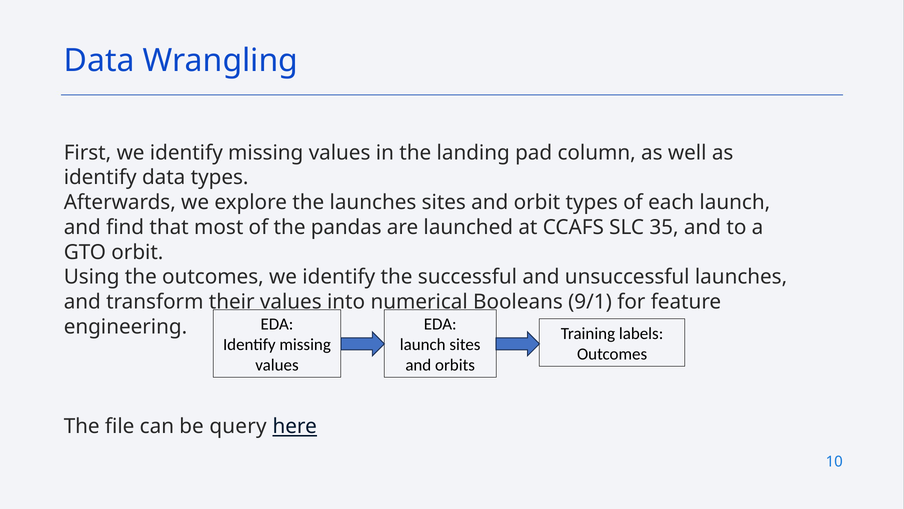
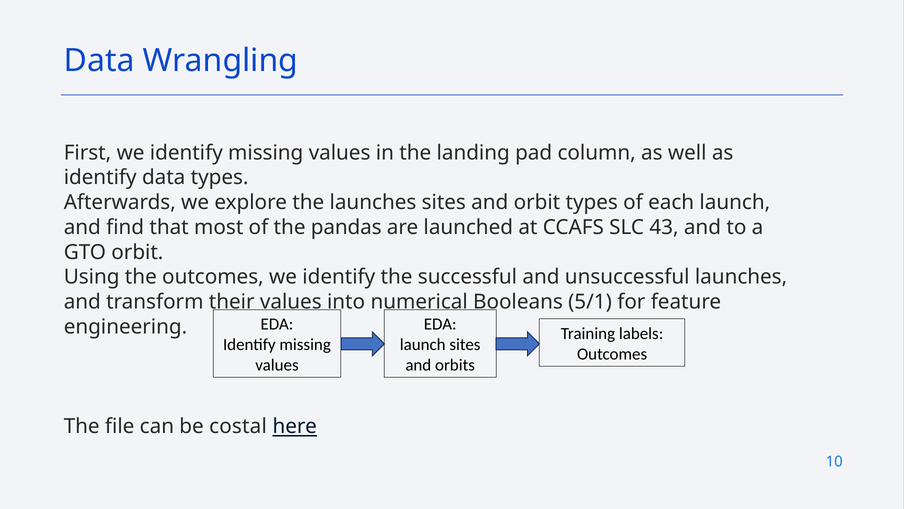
35: 35 -> 43 (664, 227)
9/1: 9/1 -> 5/1 (590, 302)
query: query -> costal (238, 426)
